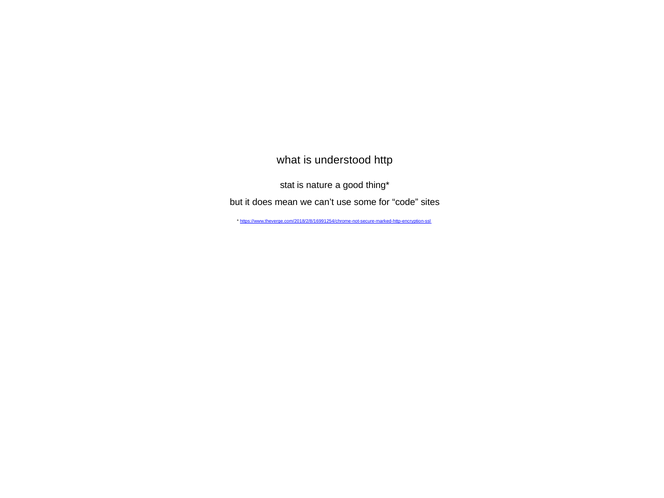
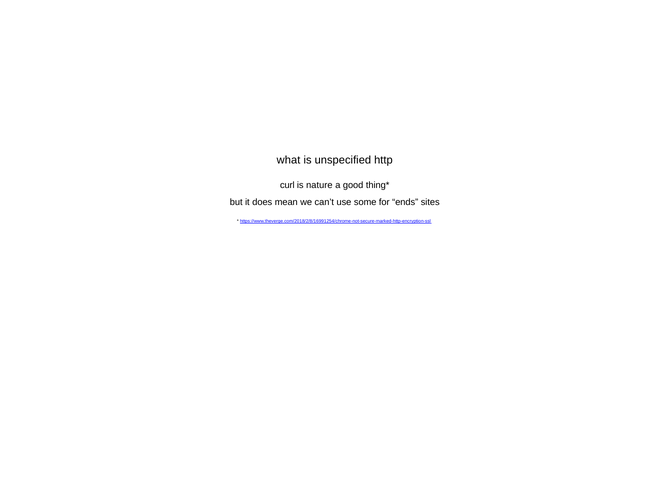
understood: understood -> unspecified (343, 160)
stat: stat -> curl (287, 185)
code: code -> ends (405, 202)
